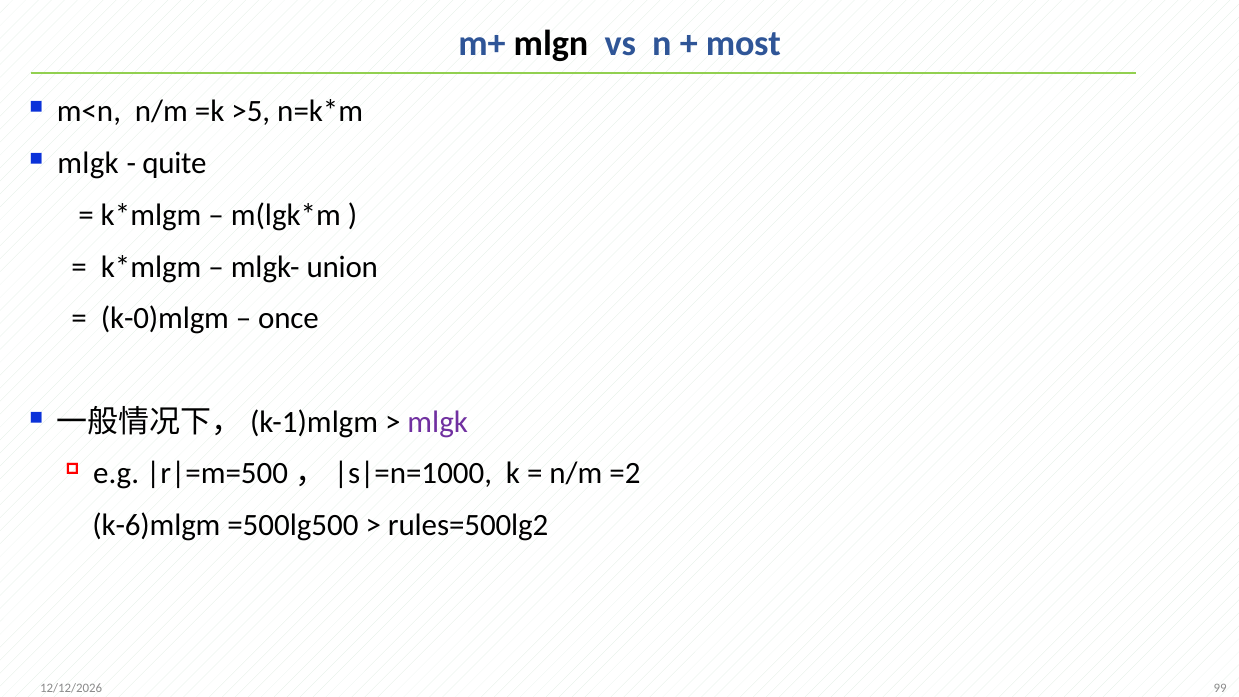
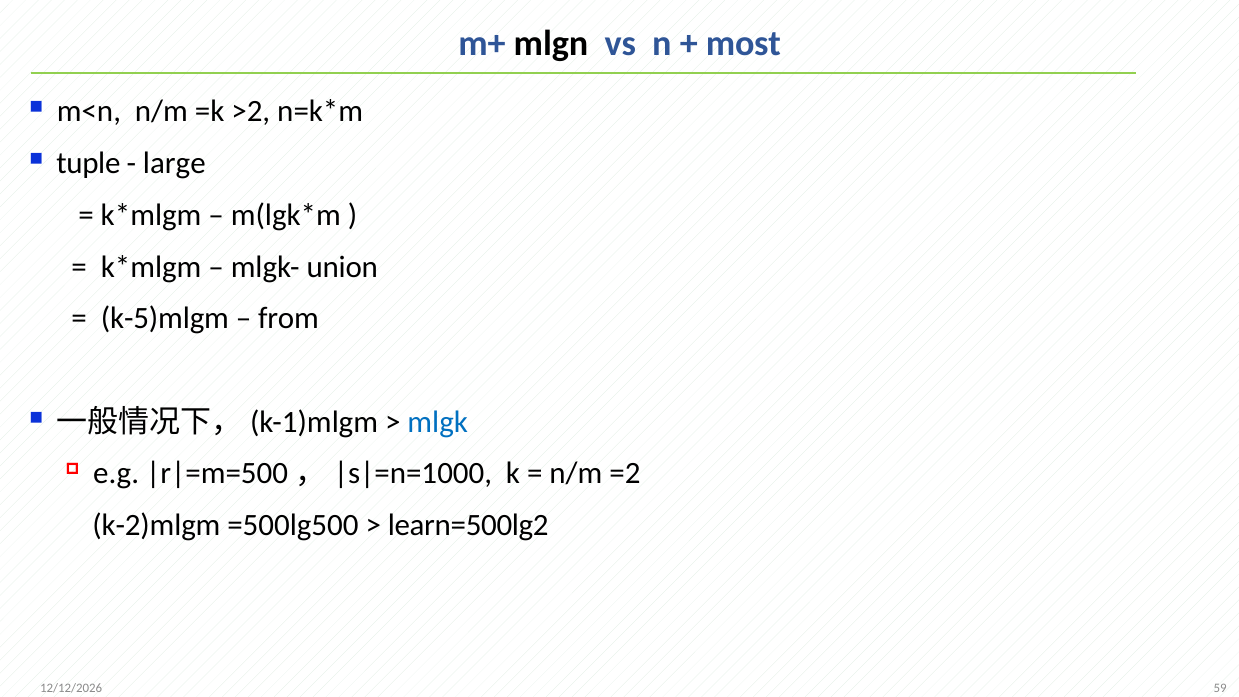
>5: >5 -> >2 (251, 111)
mlgk: mlgk -> tuple (88, 163)
quite: quite -> large (174, 163)
k-0)mlgm: k-0)mlgm -> k-5)mlgm (165, 319)
once: once -> from (288, 319)
mlgk colour: purple -> blue (438, 422)
k-6)mlgm: k-6)mlgm -> k-2)mlgm (156, 525)
rules=500lg2: rules=500lg2 -> learn=500lg2 (468, 525)
99: 99 -> 59 (1220, 688)
